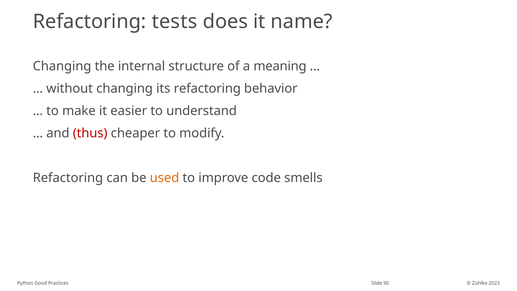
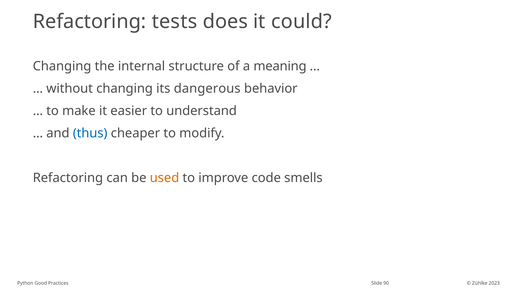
name: name -> could (301, 22)
its refactoring: refactoring -> dangerous (207, 89)
thus colour: red -> blue (90, 133)
